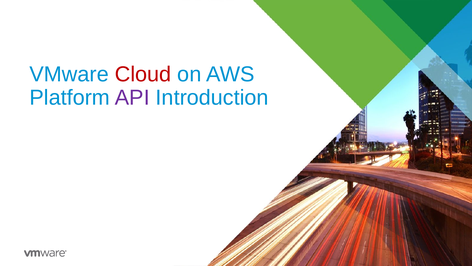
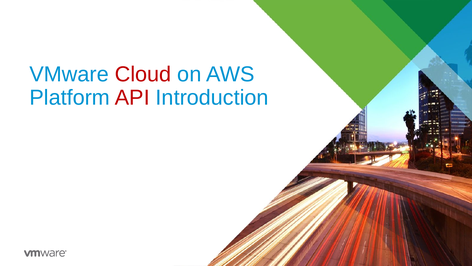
API colour: purple -> red (132, 98)
